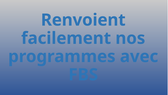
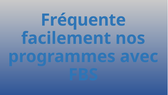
Renvoient: Renvoient -> Fréquente (83, 20)
